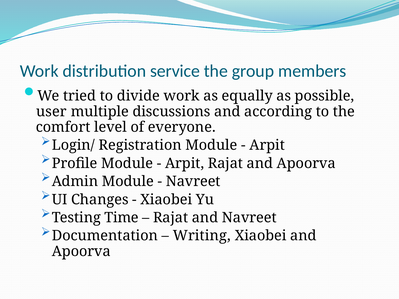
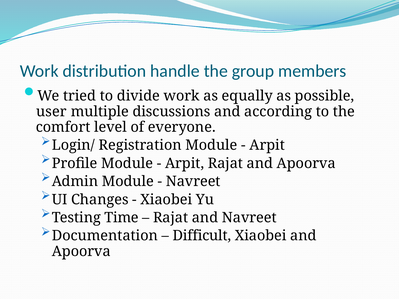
service: service -> handle (175, 71)
Writing: Writing -> Difficult (202, 236)
